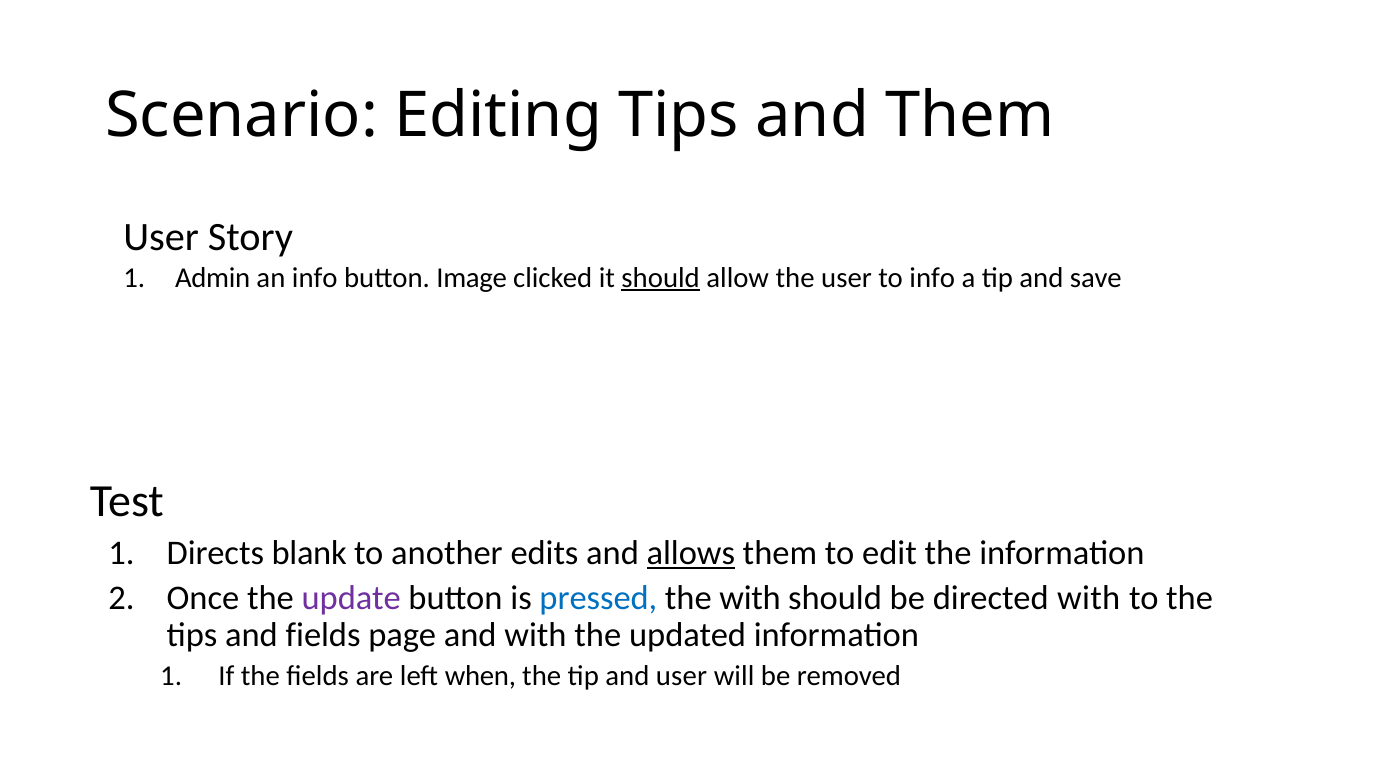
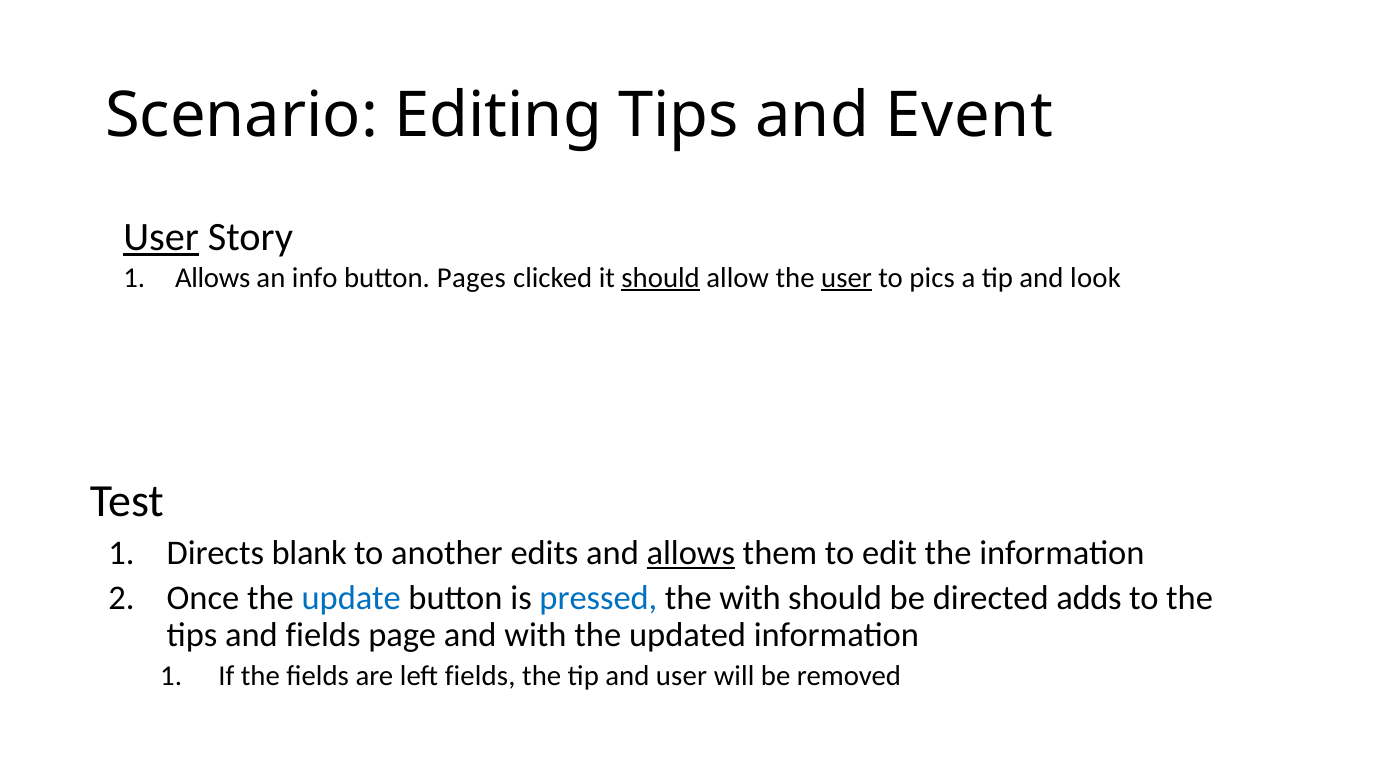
and Them: Them -> Event (969, 116)
User underline: none -> present (161, 237)
Admin: Admin -> Allows (213, 278)
Image: Image -> Pages (471, 278)
user underline: none -> present (847, 278)
to info: info -> pics (932, 278)
save: save -> look (1096, 278)
update colour: purple -> blue (351, 598)
directed with: with -> adds (1089, 598)
left when: when -> fields (480, 677)
